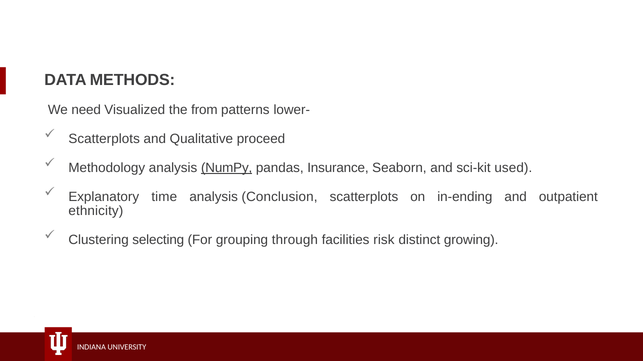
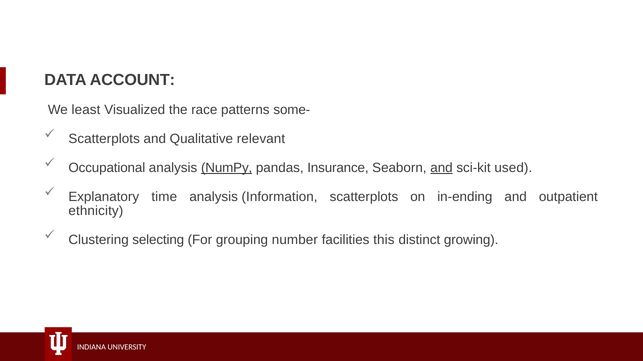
METHODS: METHODS -> ACCOUNT (132, 80)
need: need -> least (86, 110)
from: from -> race (204, 110)
lower-: lower- -> some- (292, 110)
proceed: proceed -> relevant (261, 139)
Methodology: Methodology -> Occupational (107, 168)
and underline: none -> present (441, 168)
Conclusion: Conclusion -> Information (280, 197)
through: through -> number (295, 240)
risk: risk -> this (384, 240)
